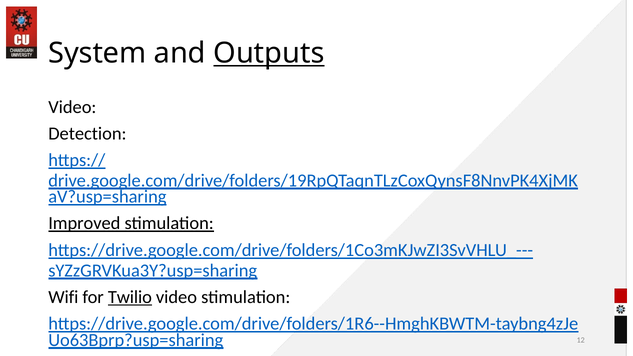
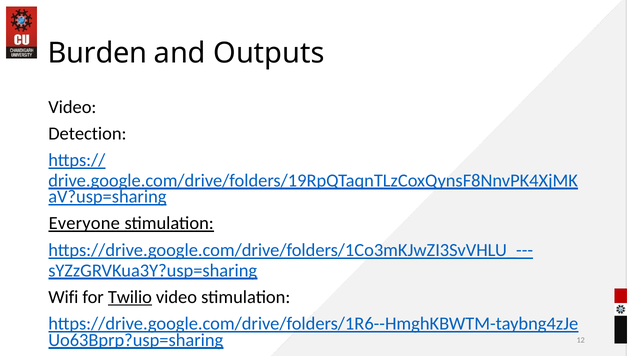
System: System -> Burden (97, 53)
Outputs underline: present -> none (269, 53)
Improved: Improved -> Everyone (84, 223)
